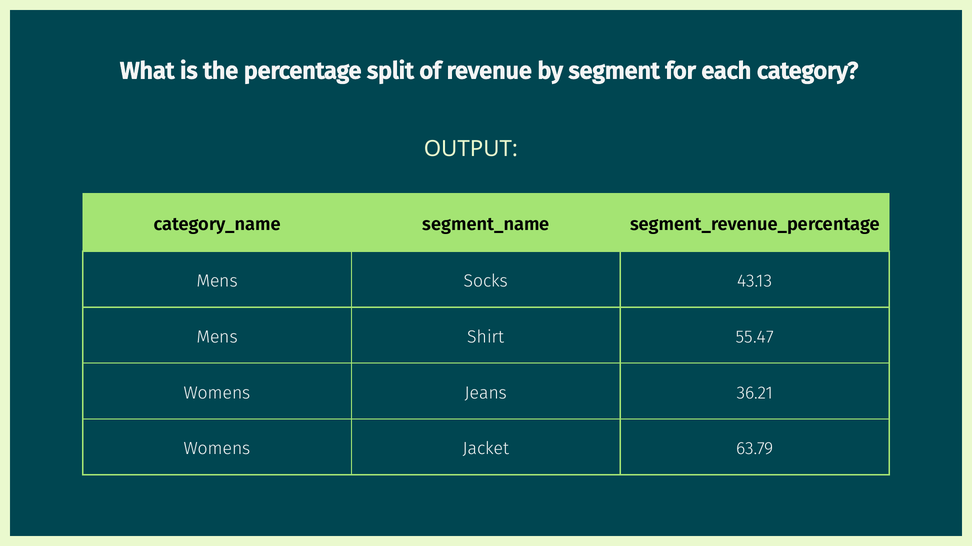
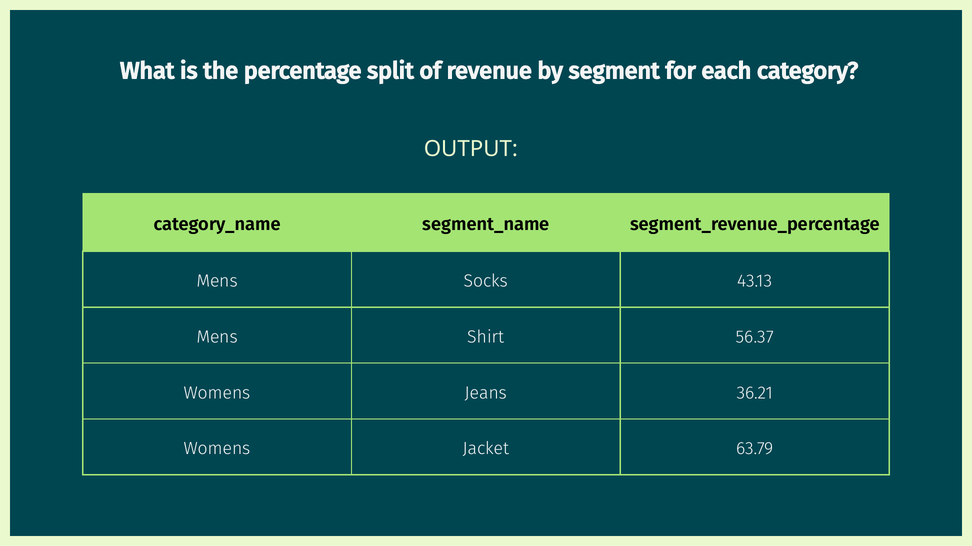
55.47: 55.47 -> 56.37 (755, 337)
